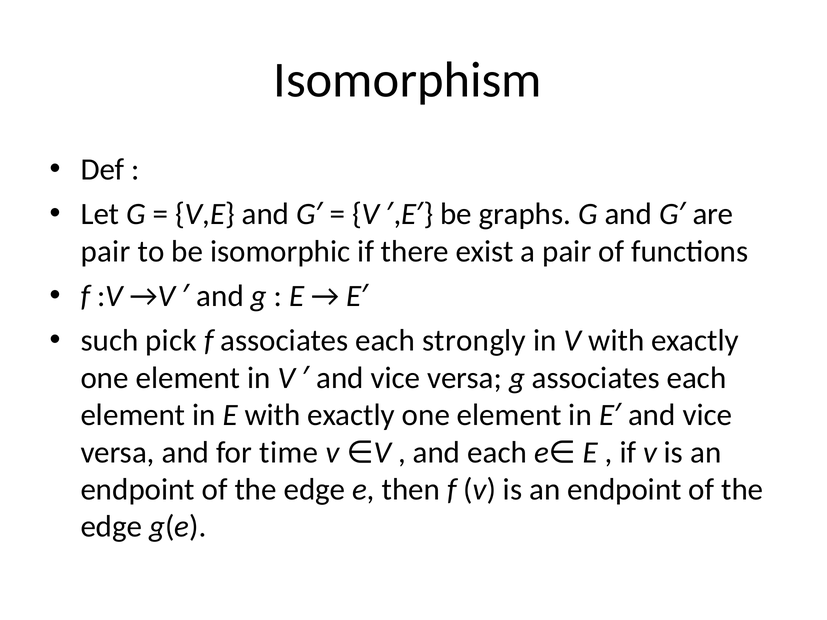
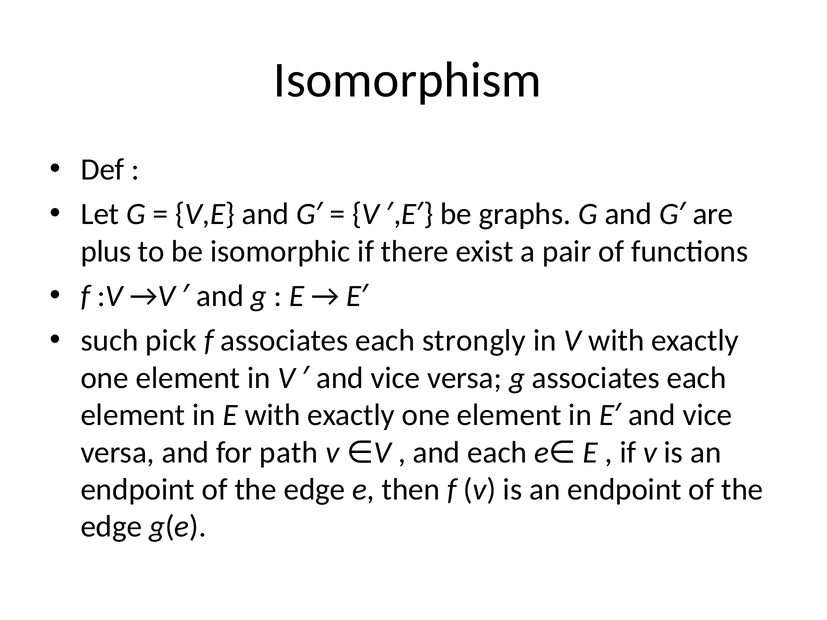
pair: pair -> plus (106, 252)
time: time -> path (289, 452)
